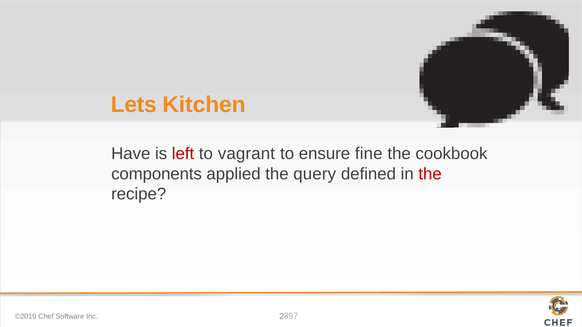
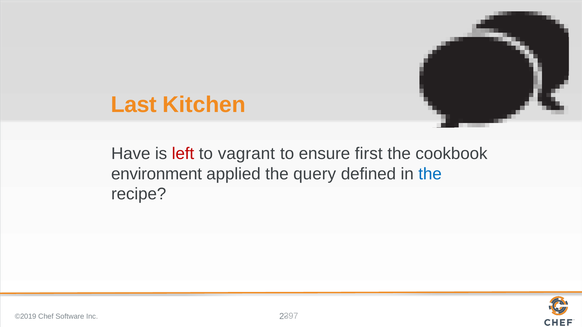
Lets: Lets -> Last (134, 105)
fine: fine -> first (369, 154)
components: components -> environment (157, 174)
the colour: red -> blue (430, 174)
